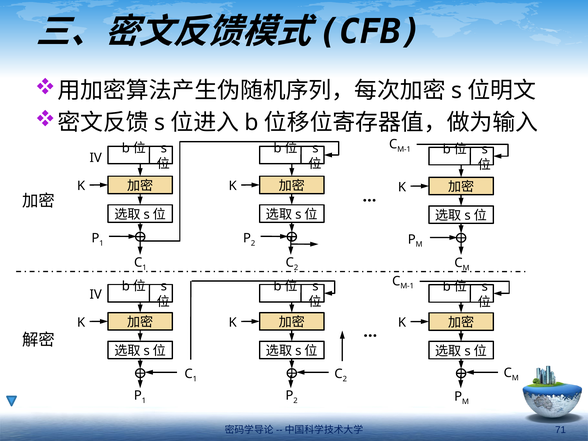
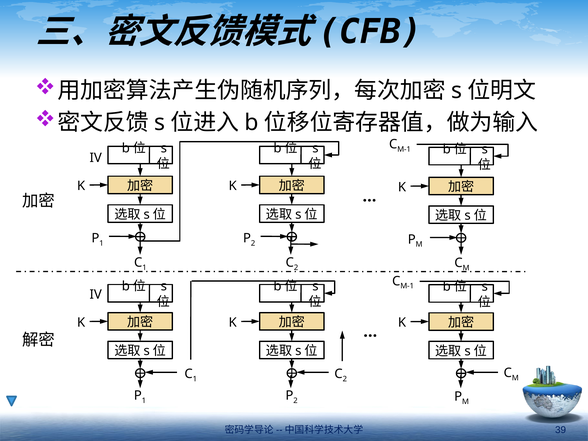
71: 71 -> 39 (561, 430)
